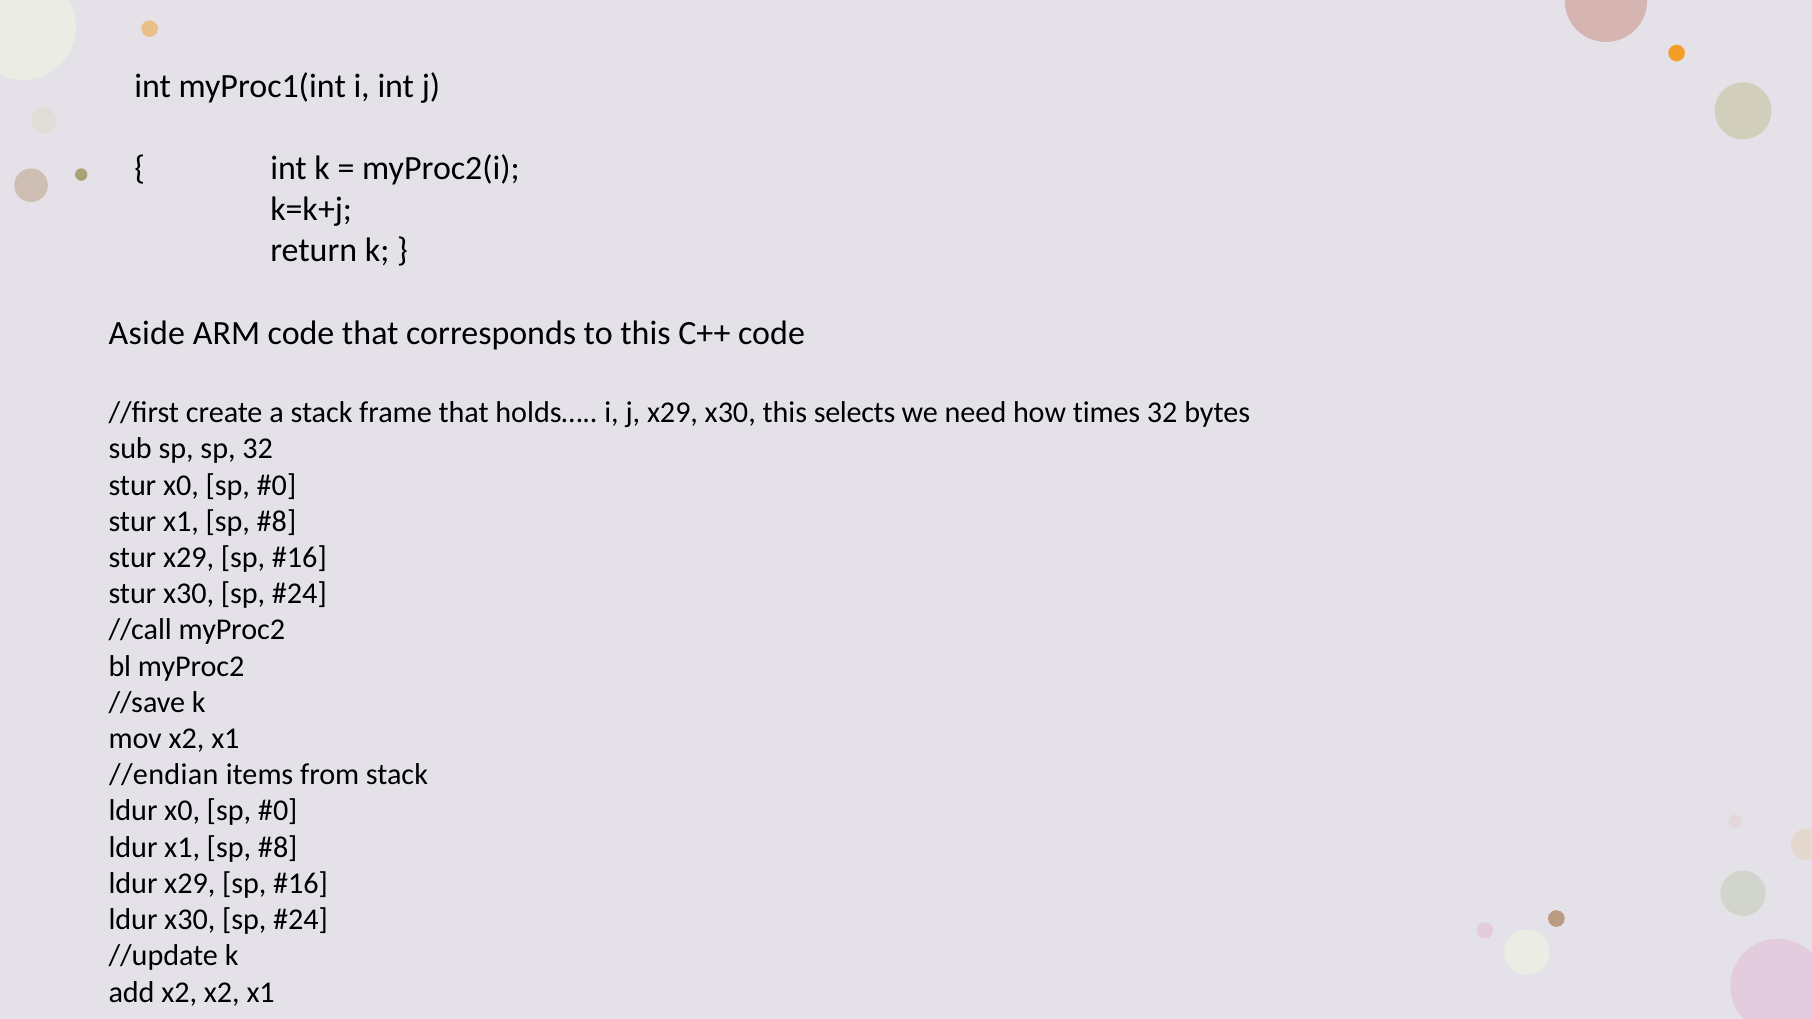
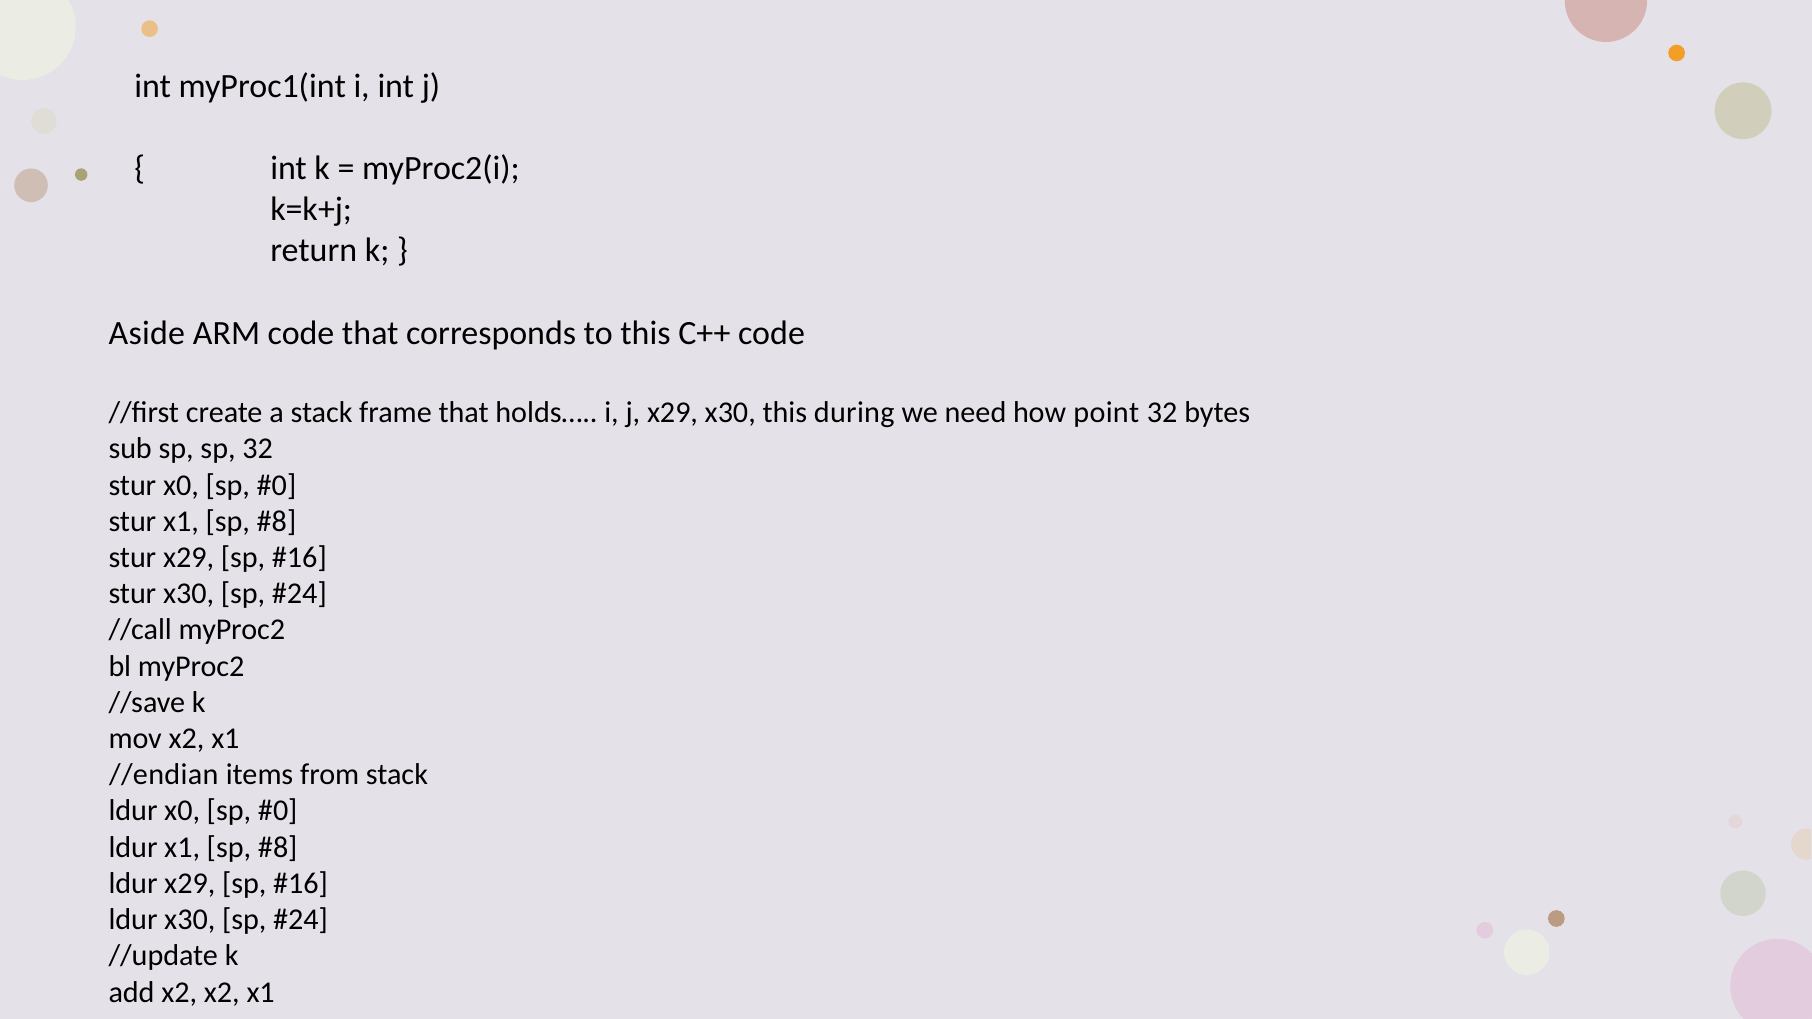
selects: selects -> during (854, 413)
times: times -> point (1106, 413)
